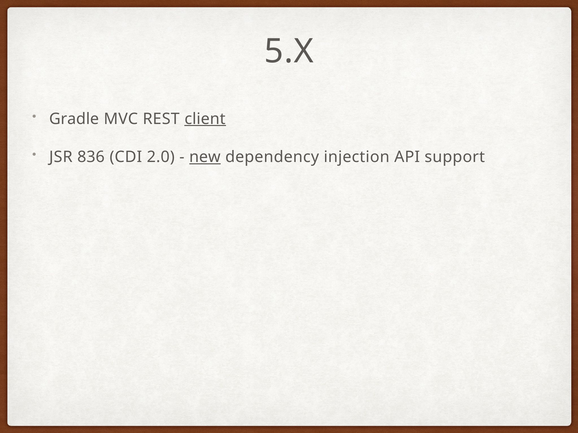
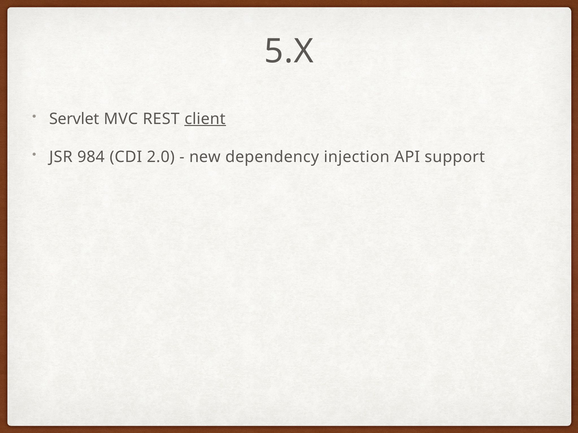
Gradle: Gradle -> Servlet (74, 119)
836: 836 -> 984 (91, 157)
new underline: present -> none (205, 157)
